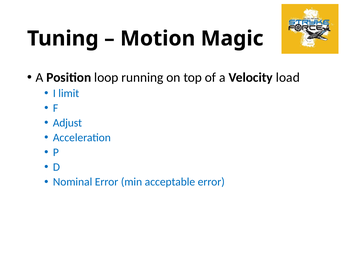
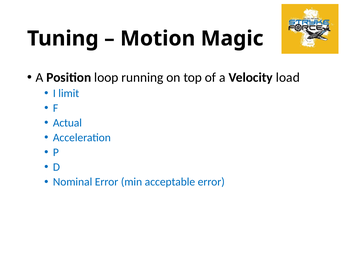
Adjust: Adjust -> Actual (67, 123)
